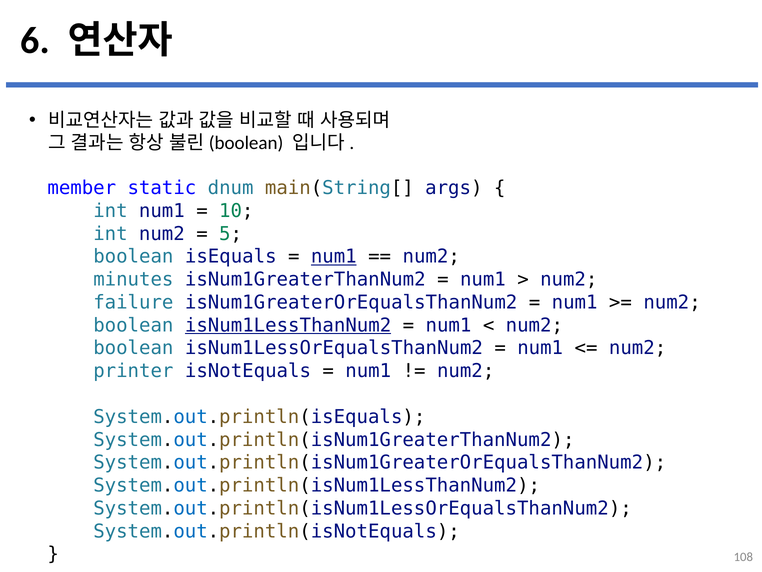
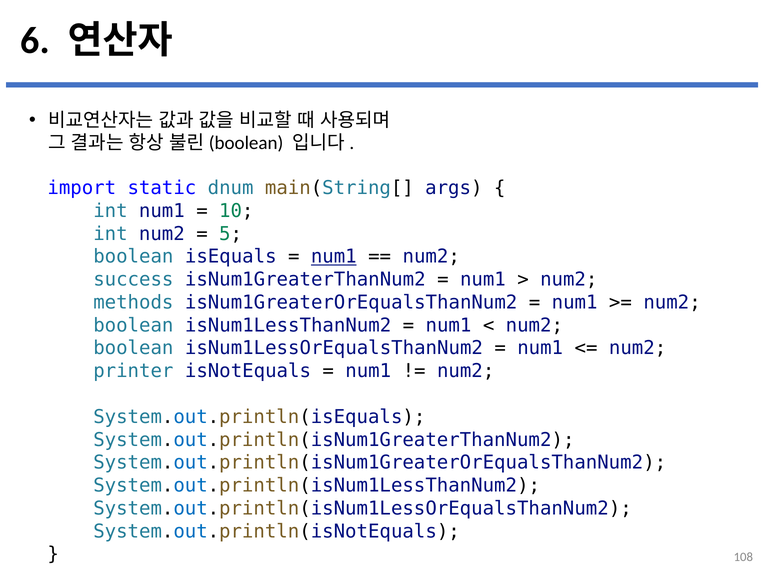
member: member -> import (82, 188)
minutes: minutes -> success (133, 279)
failure: failure -> methods (133, 302)
isNum1LessThanNum2 underline: present -> none (288, 325)
